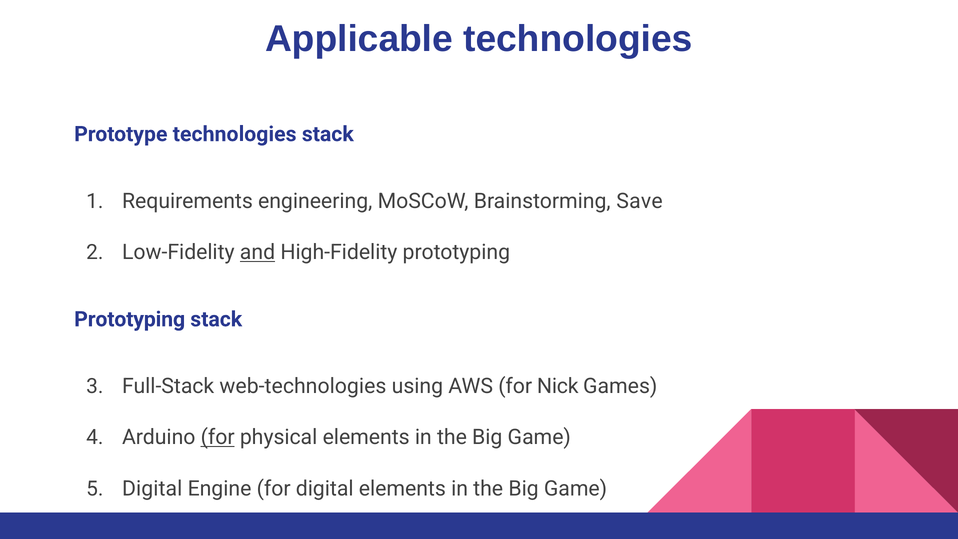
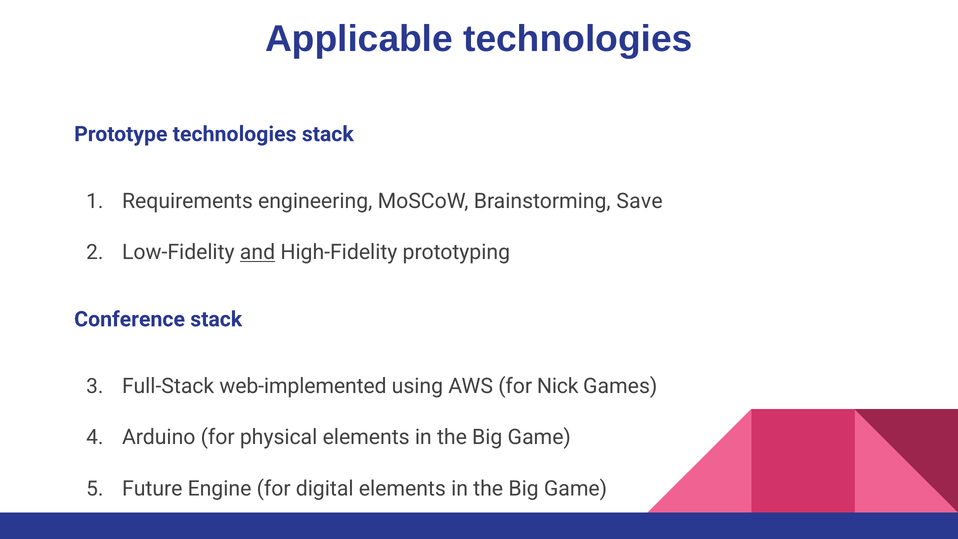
Prototyping: Prototyping -> Conference (130, 319)
web-technologies: web-technologies -> web-implemented (303, 386)
for underline: present -> none (218, 437)
Digital: Digital -> Future (152, 488)
